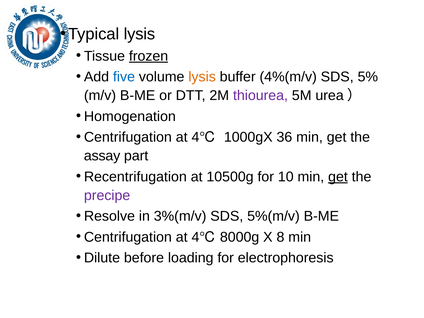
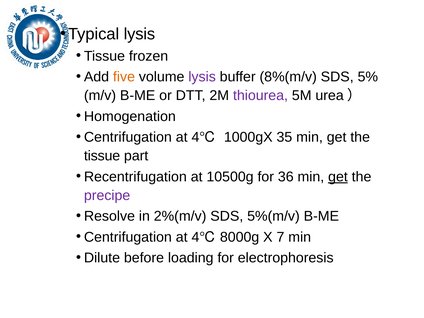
frozen underline: present -> none (149, 56)
five colour: blue -> orange (124, 77)
lysis colour: orange -> purple (202, 77)
4%(m/v: 4%(m/v -> 8%(m/v (288, 77)
36: 36 -> 35 (284, 137)
assay: assay -> tissue (102, 156)
10: 10 -> 36 (286, 177)
3%(m/v: 3%(m/v -> 2%(m/v (180, 216)
8: 8 -> 7 (280, 237)
